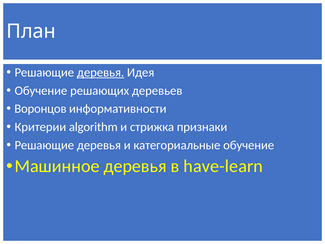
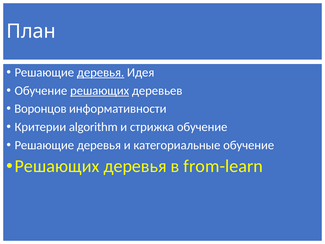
решающих underline: none -> present (100, 91)
стрижка признаки: признаки -> обучение (202, 127)
Машинное: Машинное -> Решающих (57, 166)
have-learn: have-learn -> from-learn (223, 166)
